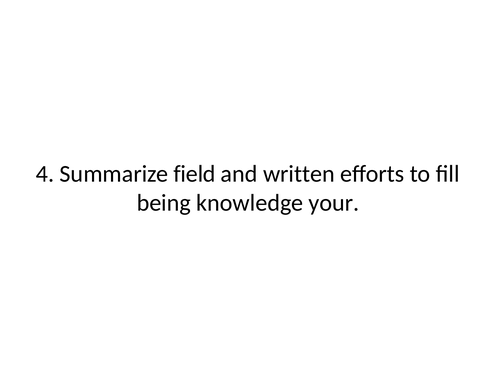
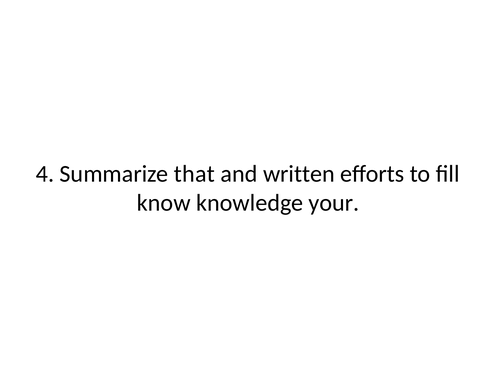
field: field -> that (194, 174)
being: being -> know (164, 203)
